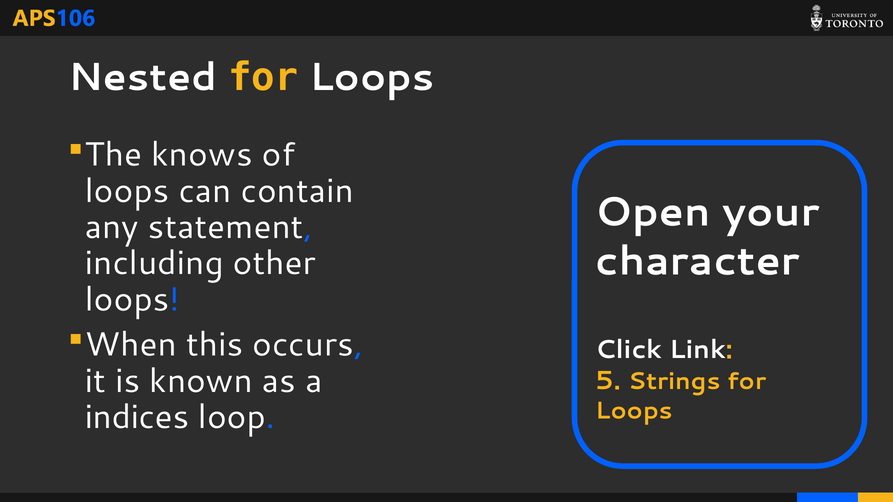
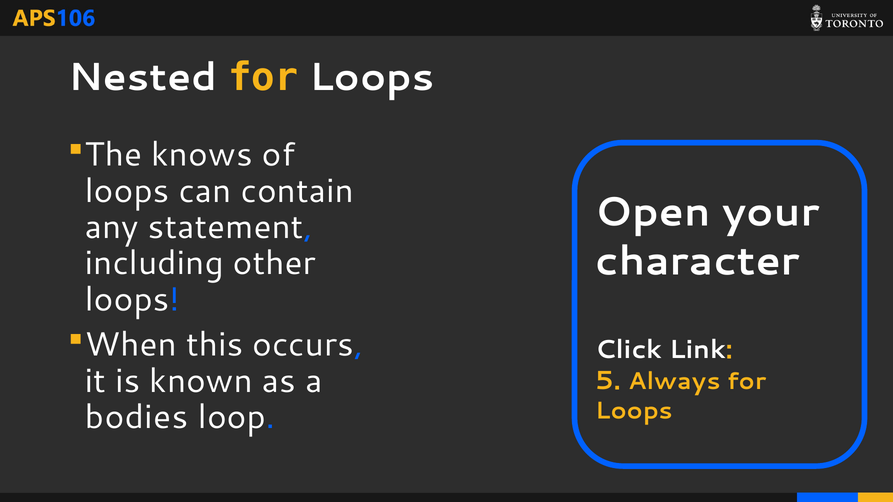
Strings: Strings -> Always (674, 382)
indices: indices -> bodies (137, 417)
